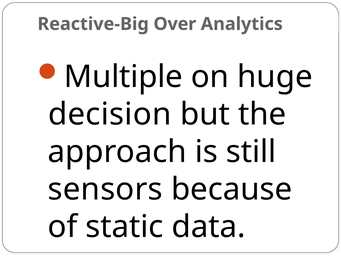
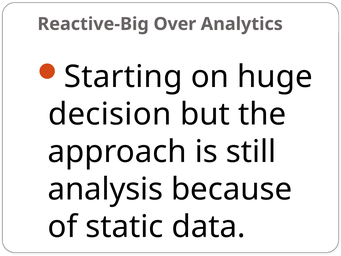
Multiple: Multiple -> Starting (123, 77)
sensors: sensors -> analysis (105, 189)
